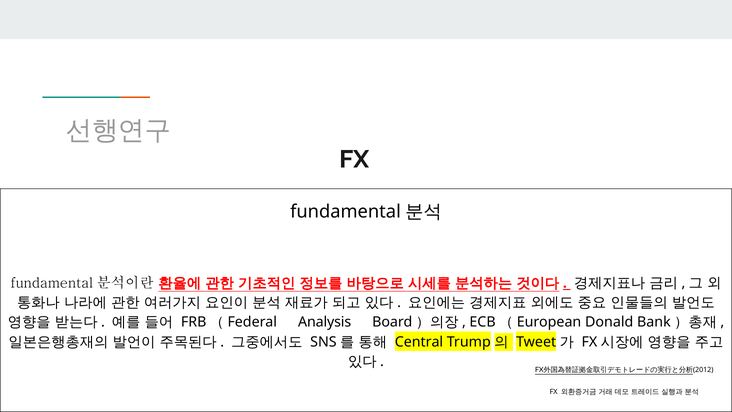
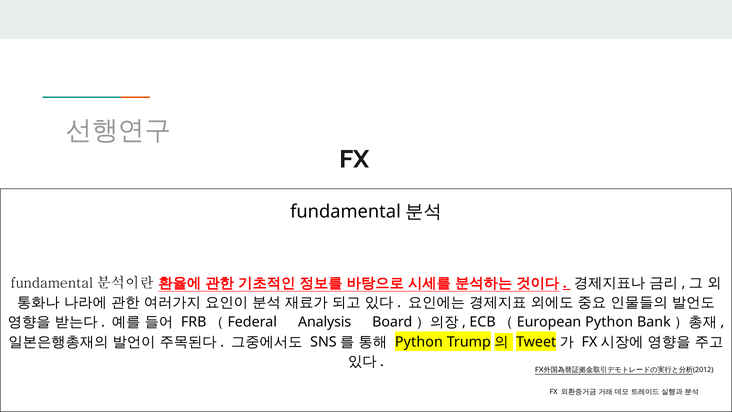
ECB（European Donald: Donald -> Python (609, 322)
Central: Central -> Python (419, 342)
